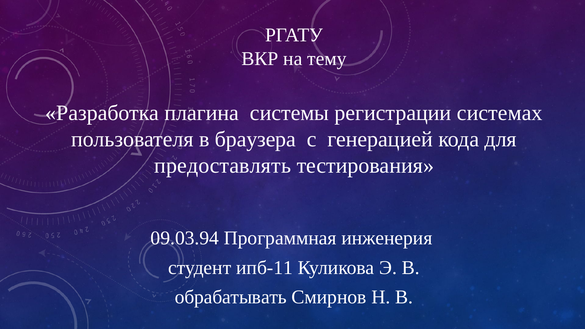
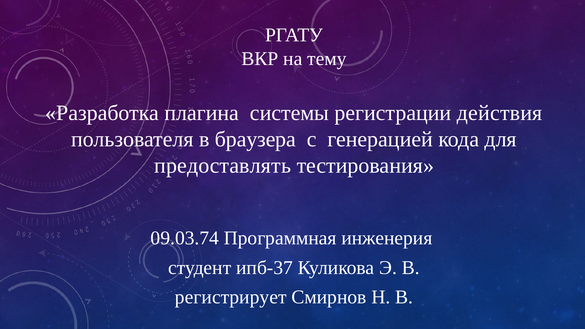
системах: системах -> действия (500, 113)
09.03.94: 09.03.94 -> 09.03.74 (185, 238)
ипб-11: ипб-11 -> ипб-37 (265, 268)
обрабатывать: обрабатывать -> регистрирует (231, 297)
